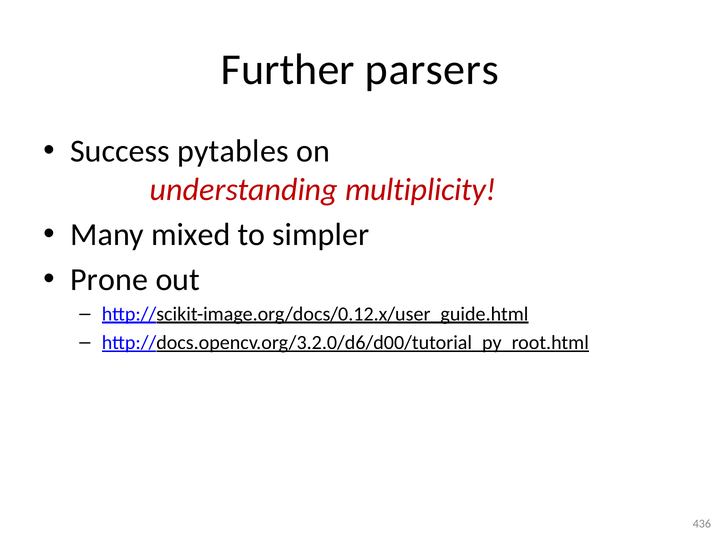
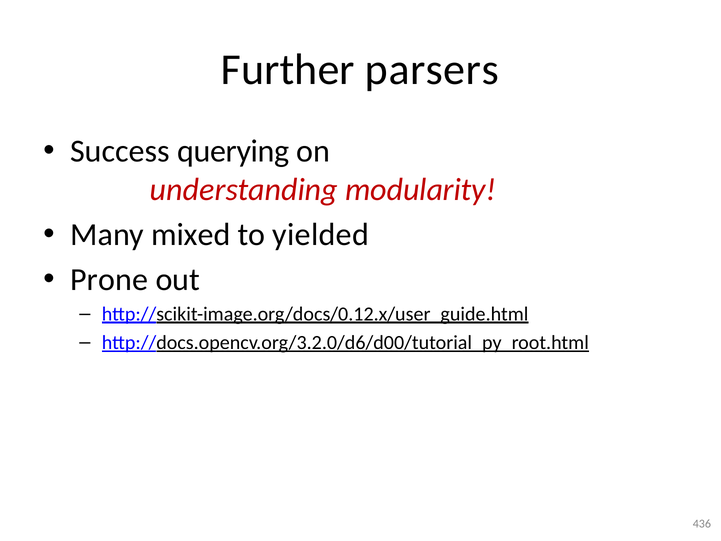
pytables: pytables -> querying (233, 151)
multiplicity: multiplicity -> modularity (421, 190)
simpler: simpler -> yielded (321, 235)
